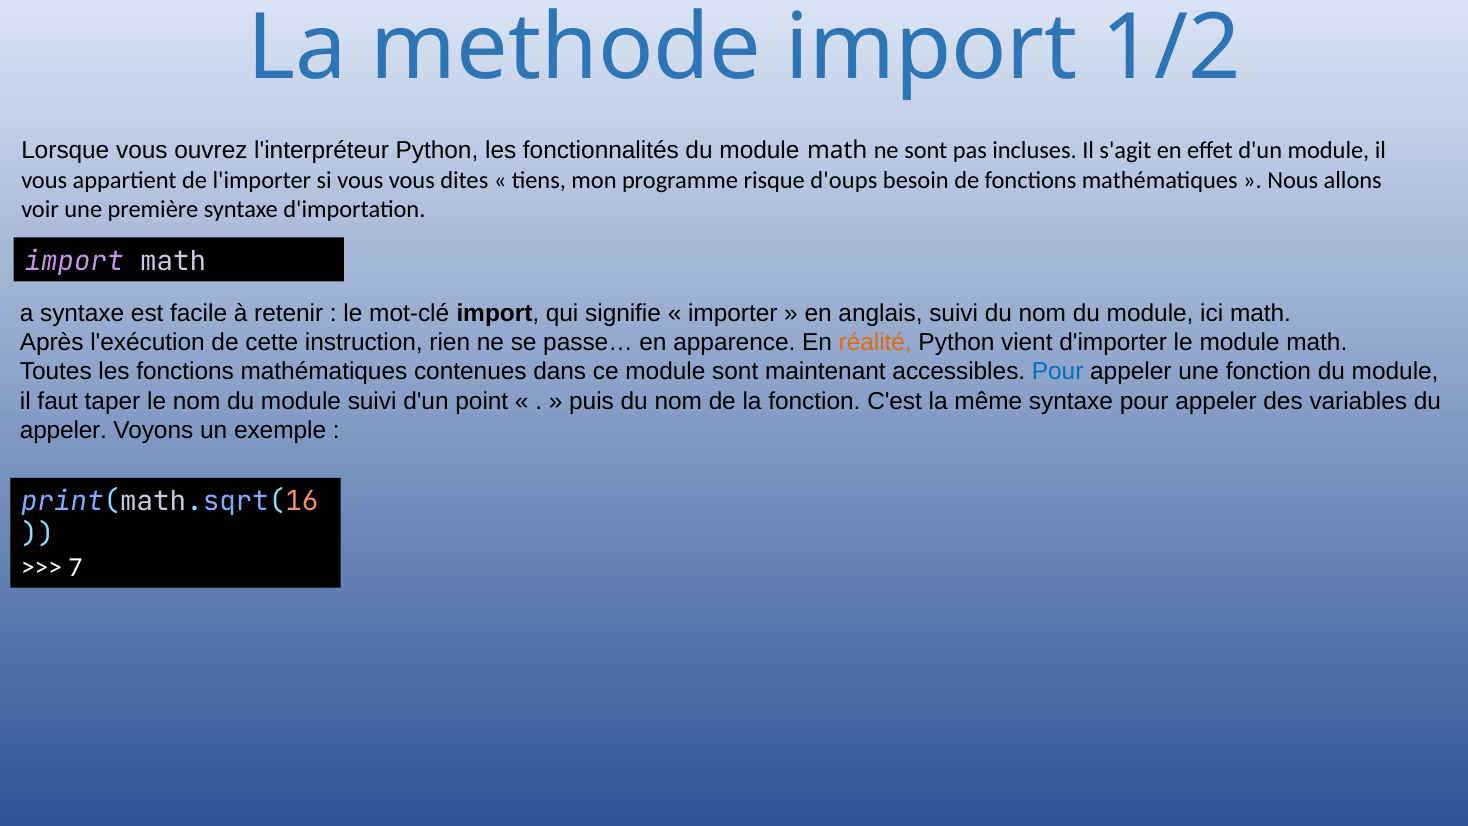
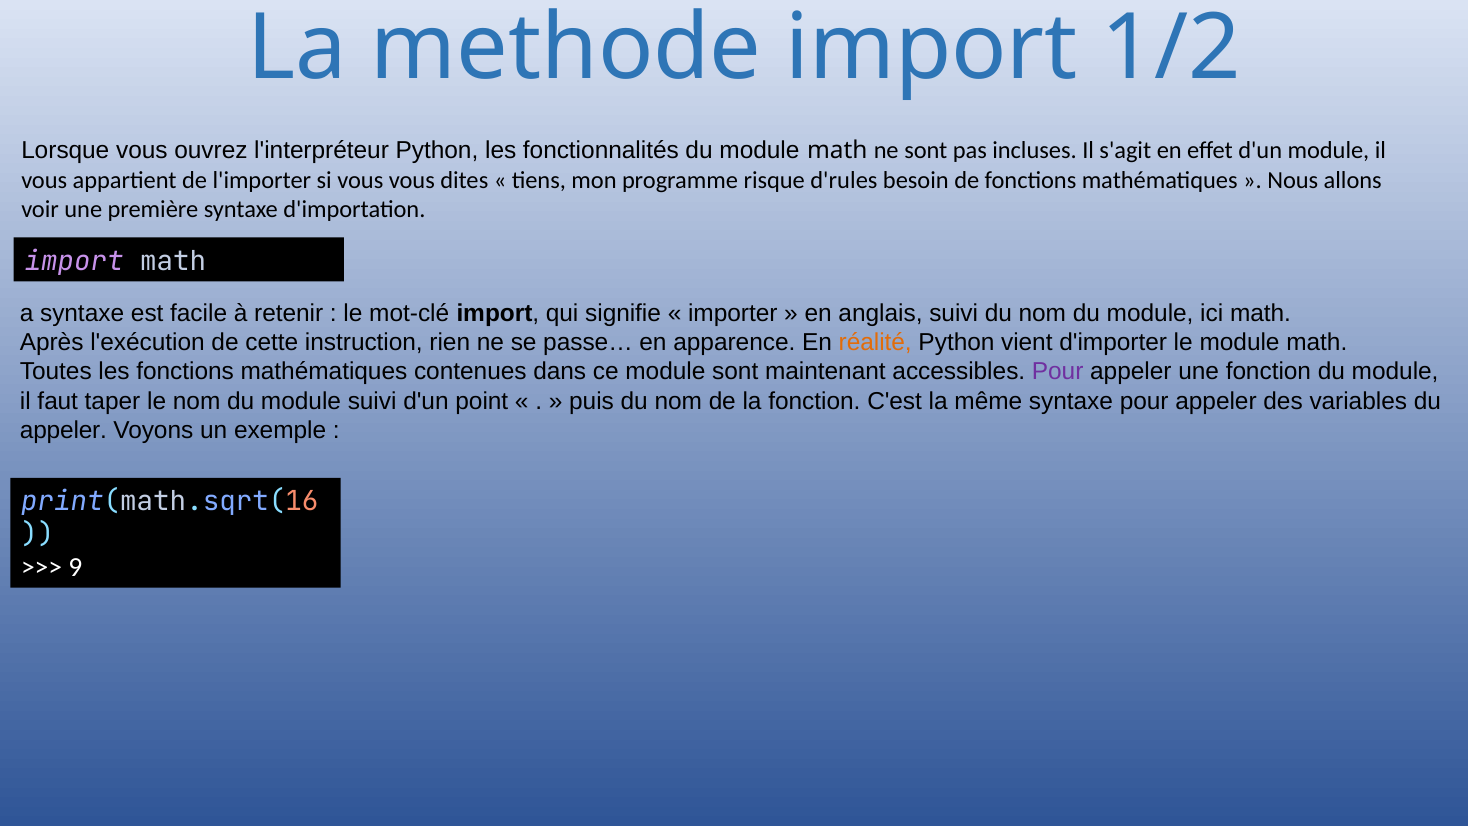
d'oups: d'oups -> d'rules (844, 180)
Pour colour: blue -> purple (1058, 372)
7: 7 -> 9 (75, 568)
